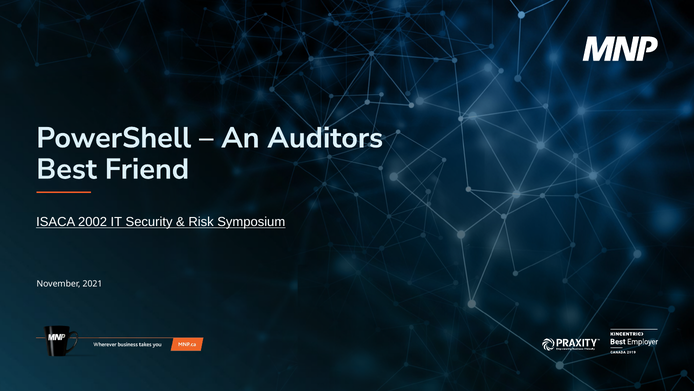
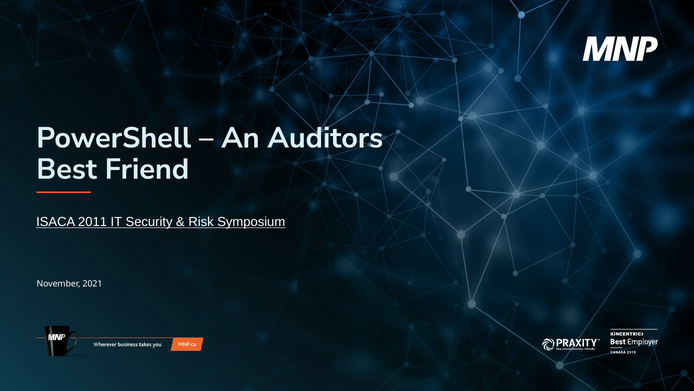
2002: 2002 -> 2011 (93, 222)
